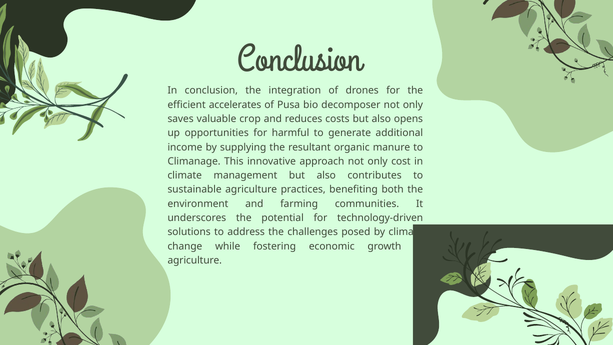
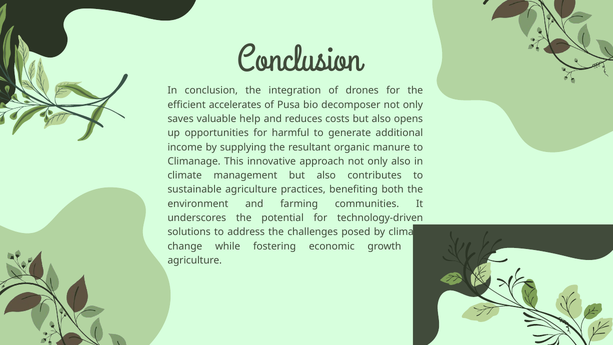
crop: crop -> help (250, 119)
only cost: cost -> also (401, 161)
